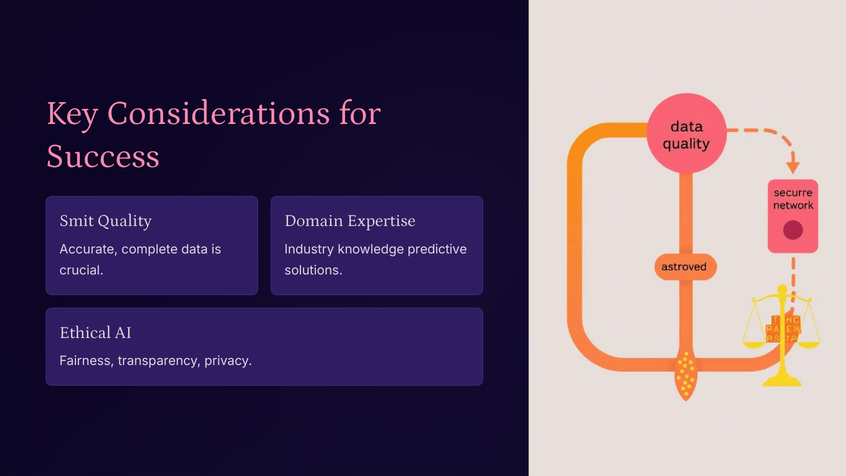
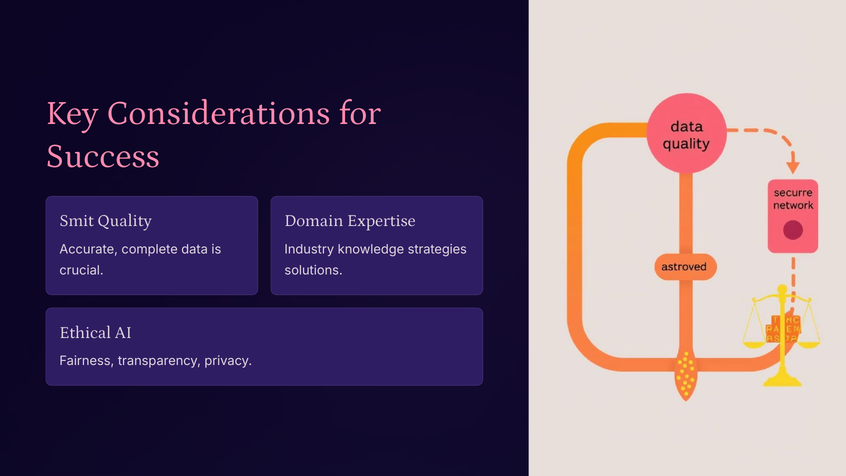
predictive: predictive -> strategies (437, 249)
